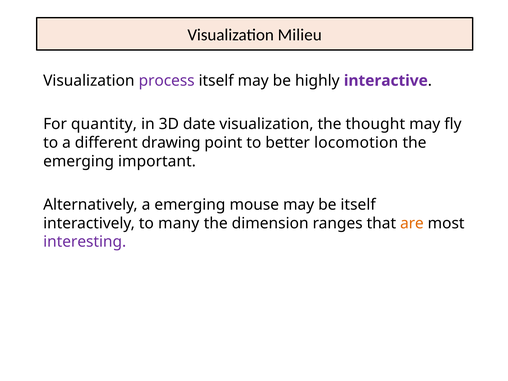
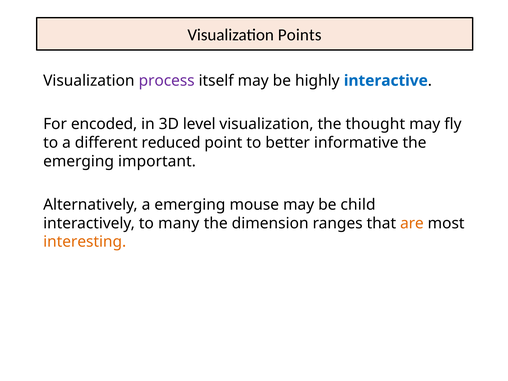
Milieu: Milieu -> Points (300, 35)
interactive colour: purple -> blue (386, 81)
quantity: quantity -> encoded (104, 124)
date: date -> level (199, 124)
drawing: drawing -> reduced (171, 143)
locomotion: locomotion -> informative (356, 143)
be itself: itself -> child (358, 205)
interesting colour: purple -> orange (85, 242)
